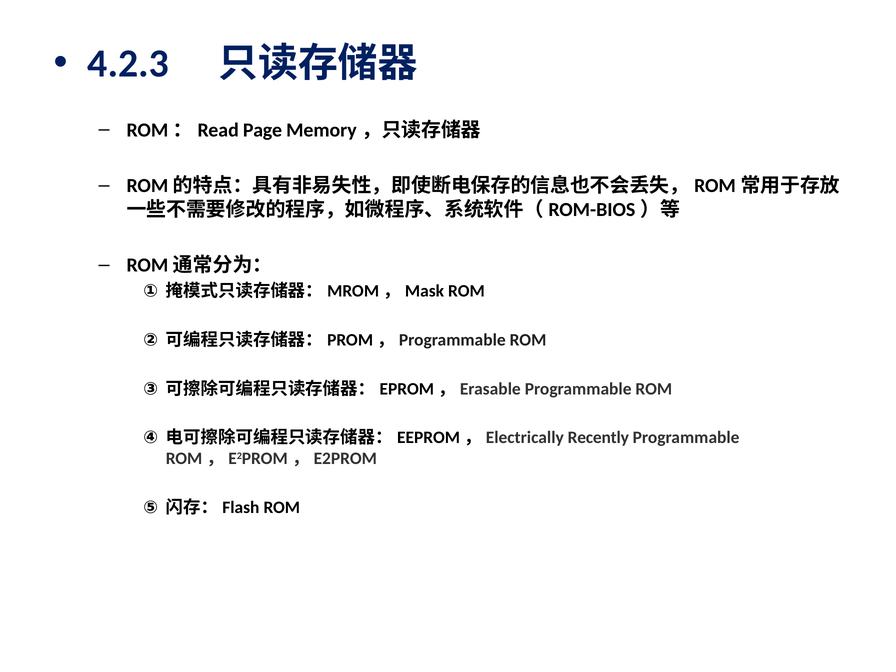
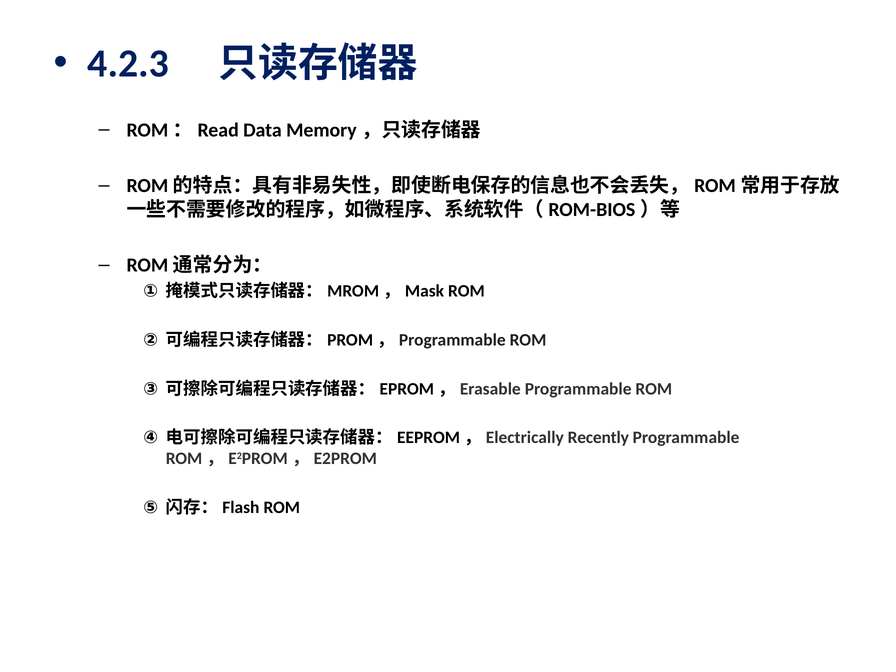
Page: Page -> Data (262, 130)
